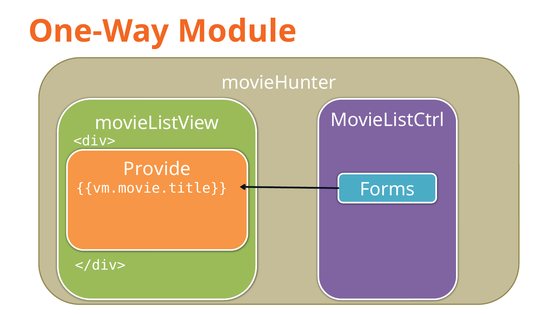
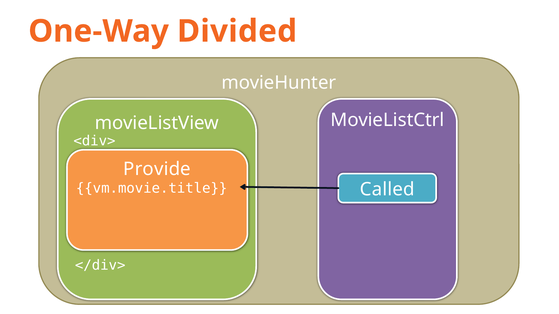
Module: Module -> Divided (237, 31)
Forms: Forms -> Called (387, 190)
